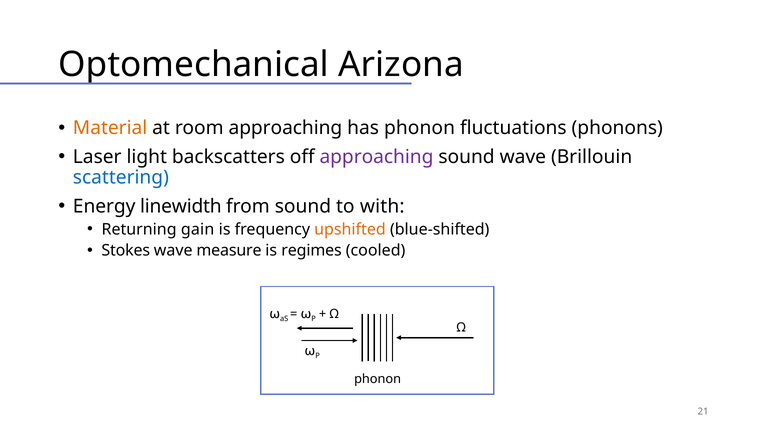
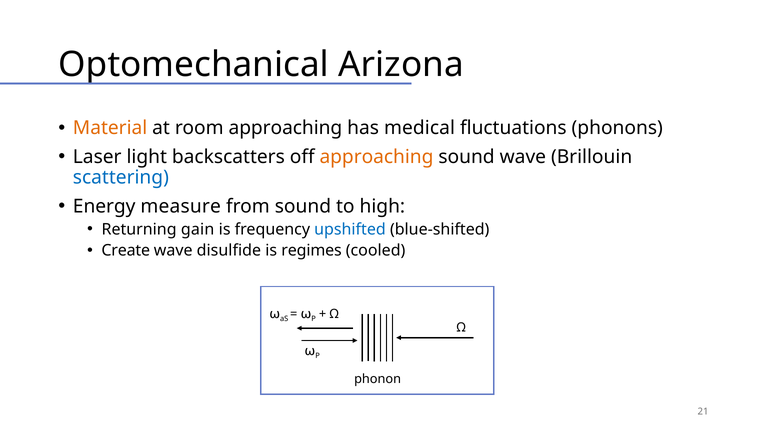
has phonon: phonon -> medical (420, 128)
approaching colour: purple -> orange (376, 157)
linewidth: linewidth -> measure (181, 206)
with: with -> high (382, 206)
upshifted colour: orange -> blue (350, 229)
Stokes: Stokes -> Create (126, 250)
measure: measure -> disulfide (229, 250)
